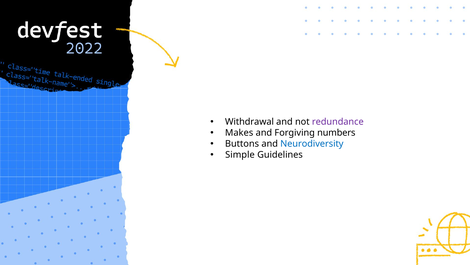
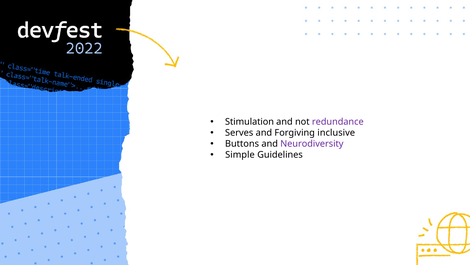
Withdrawal: Withdrawal -> Stimulation (249, 122)
Makes: Makes -> Serves (239, 133)
numbers: numbers -> inclusive (336, 133)
Neurodiversity colour: blue -> purple (312, 143)
